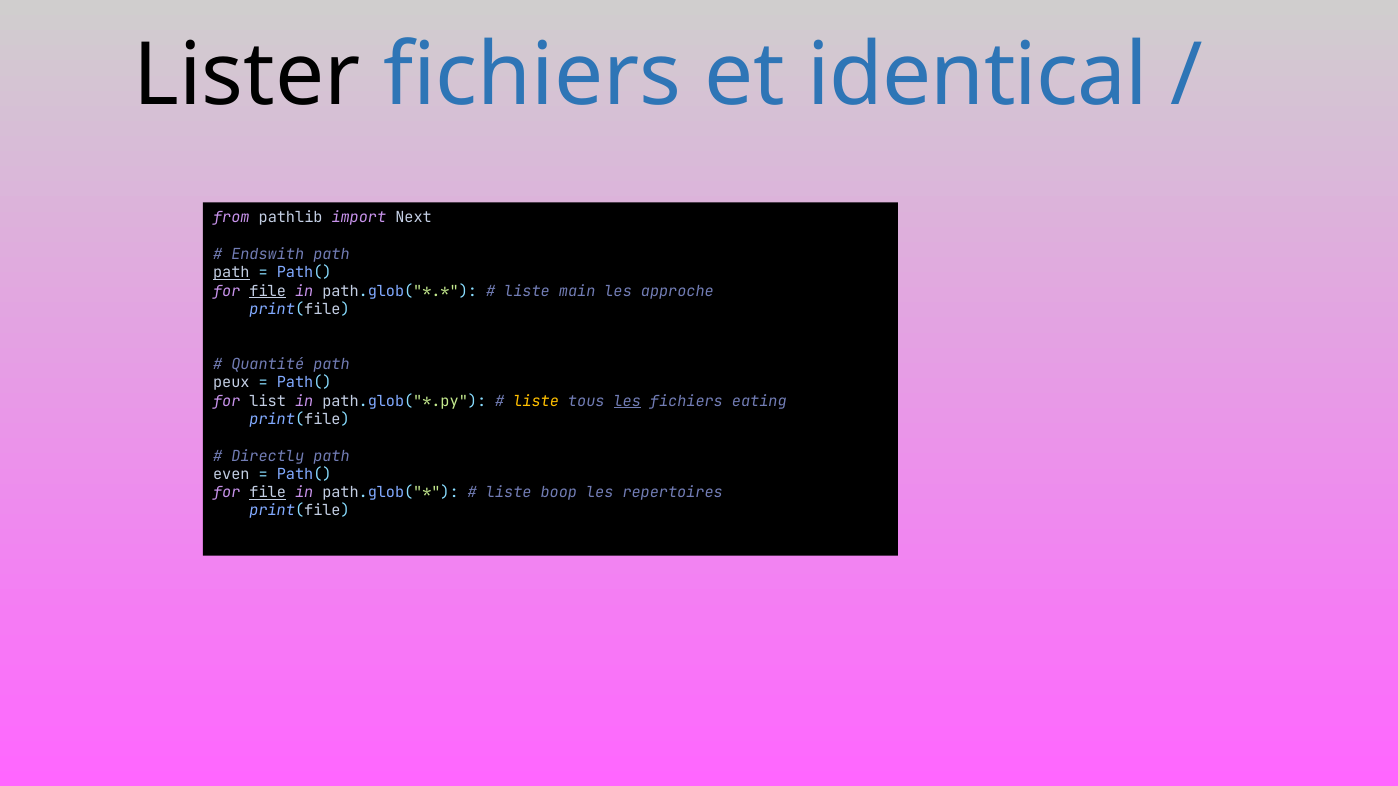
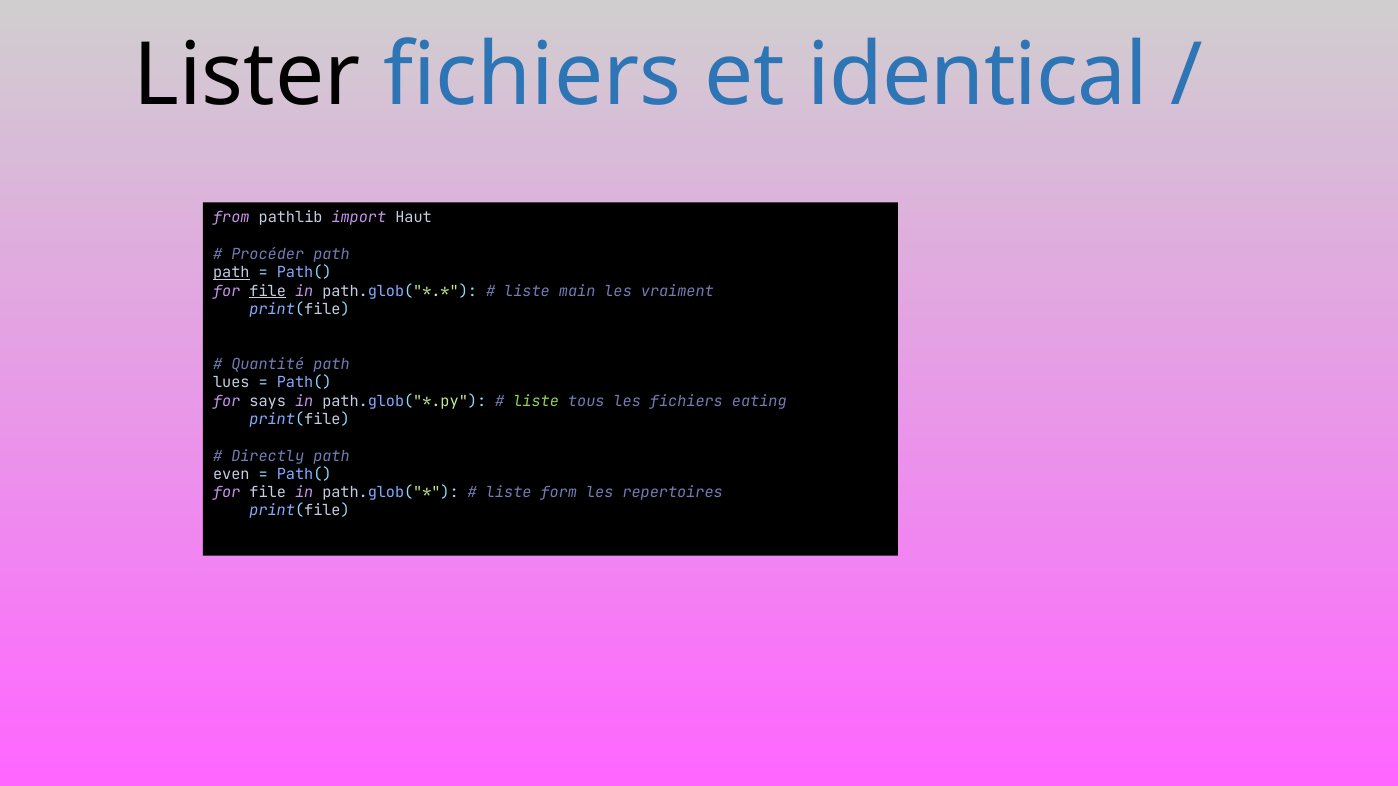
Next: Next -> Haut (414, 218)
Endswith: Endswith -> Procéder (268, 255)
approche: approche -> vraiment (677, 291)
peux: peux -> lues (231, 383)
list: list -> says (268, 401)
liste colour: yellow -> light green (536, 401)
les underline: present -> none (627, 401)
file underline: present -> none (268, 493)
boop: boop -> form (559, 493)
